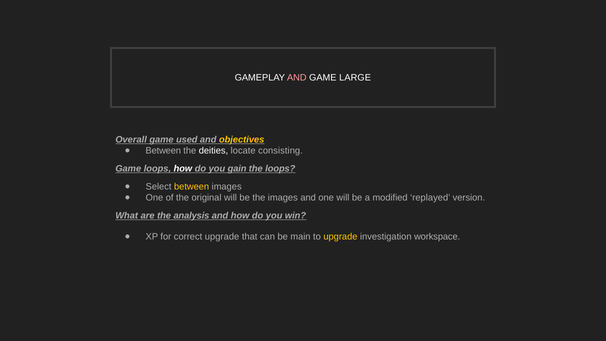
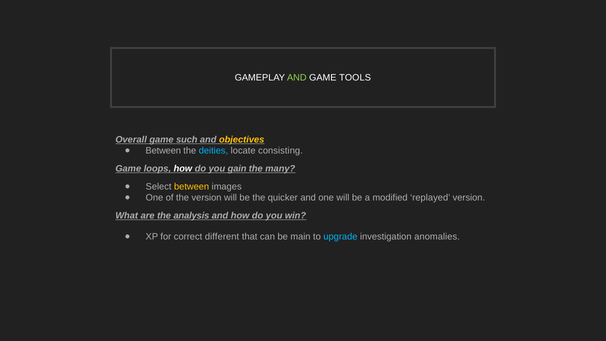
AND colour: pink -> light green (297, 77)
LARGE: LARGE -> TOOLS (355, 77)
used: used -> such (187, 140)
deities colour: white -> light blue (213, 151)
the loops: loops -> many (280, 169)
the original: original -> version (207, 198)
the images: images -> quicker (283, 198)
correct upgrade: upgrade -> different (222, 237)
upgrade colour: yellow -> light blue (340, 237)
workspace: workspace -> anomalies (437, 237)
